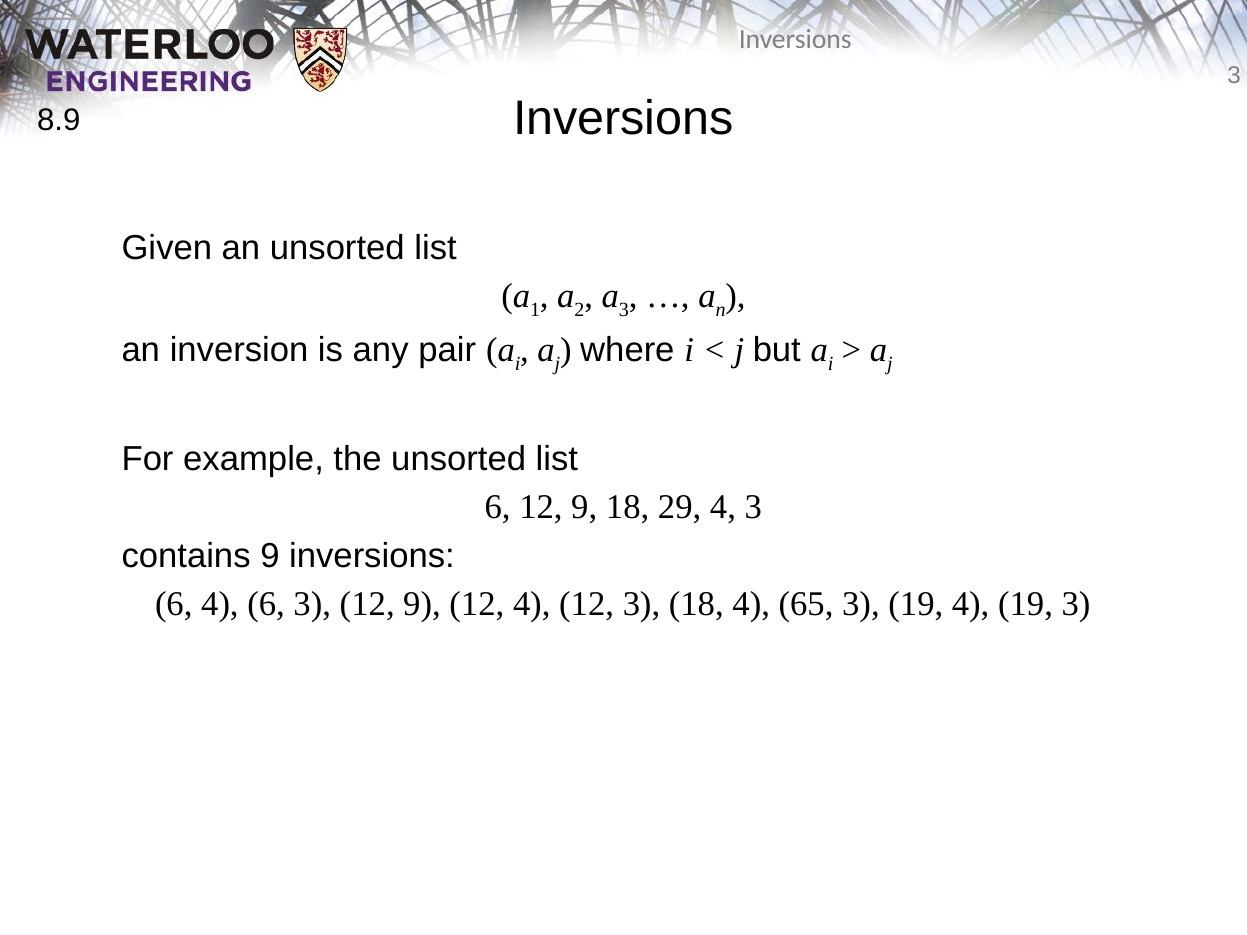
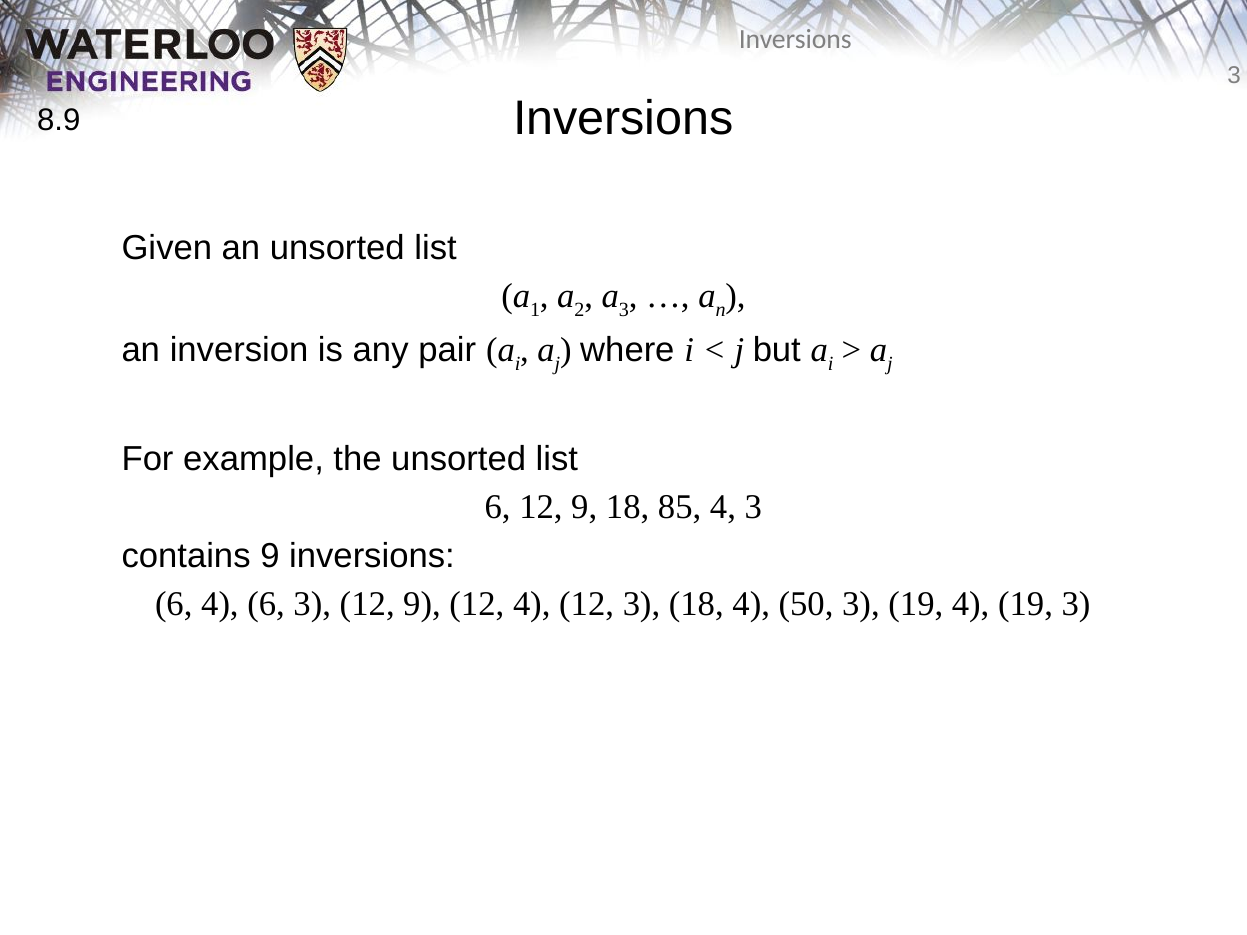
29: 29 -> 85 (680, 507)
65: 65 -> 50 (806, 604)
